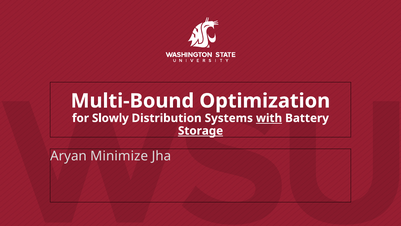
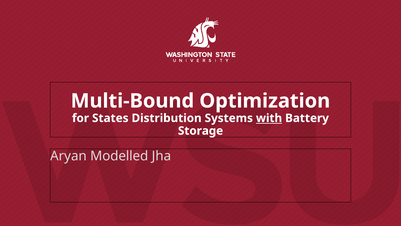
Slowly: Slowly -> States (110, 118)
Storage underline: present -> none (201, 131)
Minimize: Minimize -> Modelled (119, 156)
